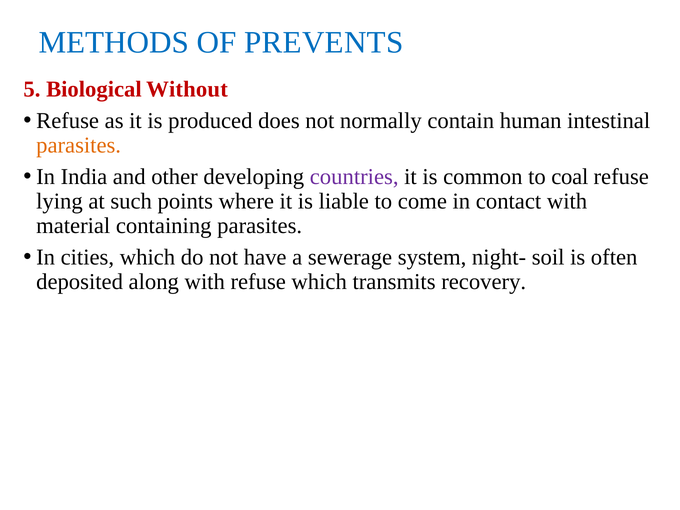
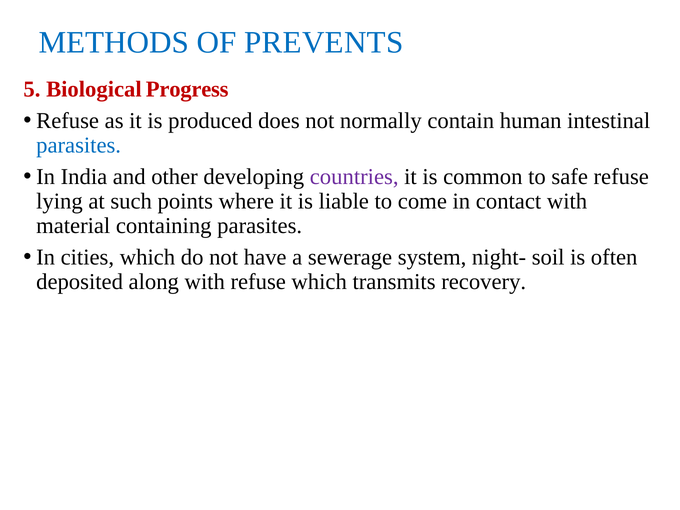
Without: Without -> Progress (187, 89)
parasites colour: orange -> blue (79, 145)
coal: coal -> safe (570, 177)
